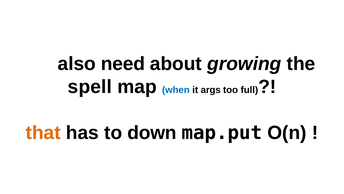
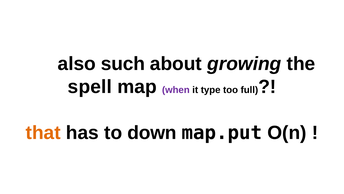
need: need -> such (123, 64)
when colour: blue -> purple (176, 90)
args: args -> type (211, 90)
